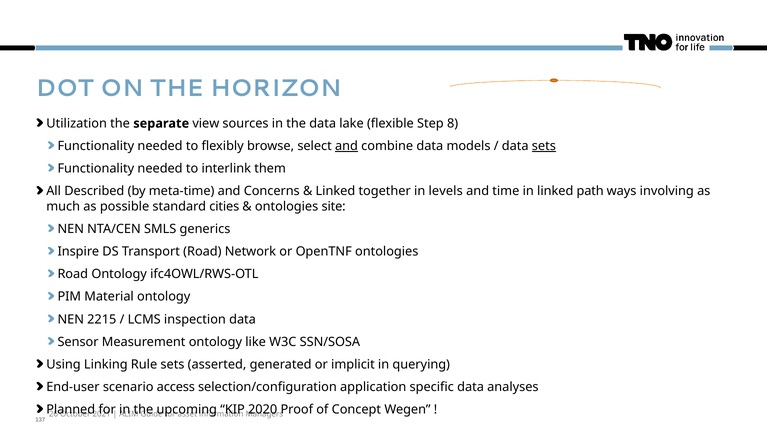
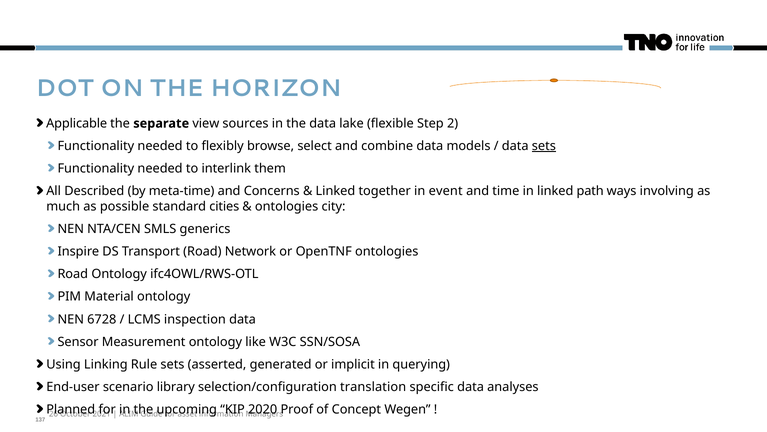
Utilization: Utilization -> Applicable (77, 123)
8: 8 -> 2 (453, 123)
and underline: present -> none (347, 146)
levels: levels -> event (446, 191)
site: site -> city (334, 206)
2215: 2215 -> 6728 (102, 319)
access: access -> library (176, 386)
application: application -> translation (373, 386)
